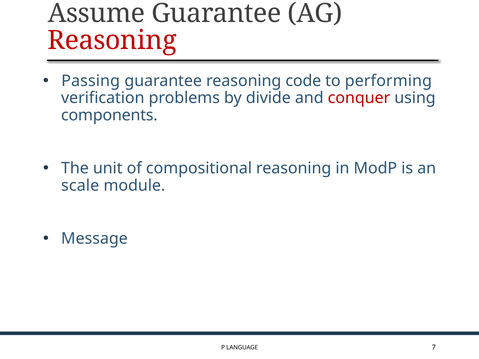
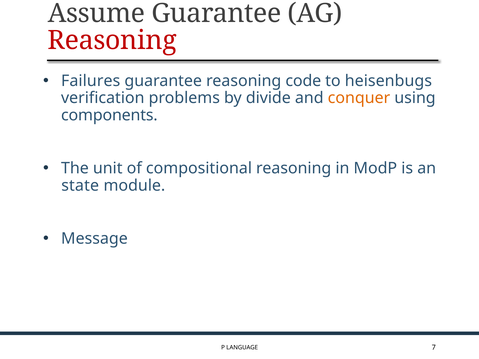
Passing: Passing -> Failures (91, 81)
performing: performing -> heisenbugs (388, 81)
conquer colour: red -> orange (359, 98)
scale: scale -> state (80, 186)
